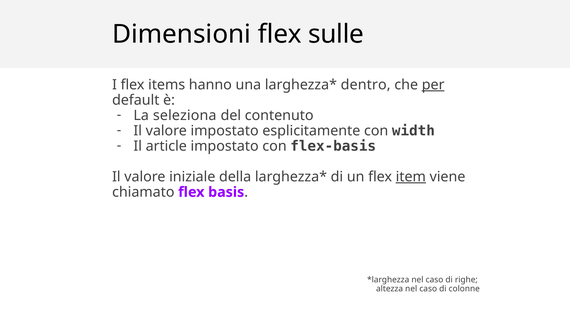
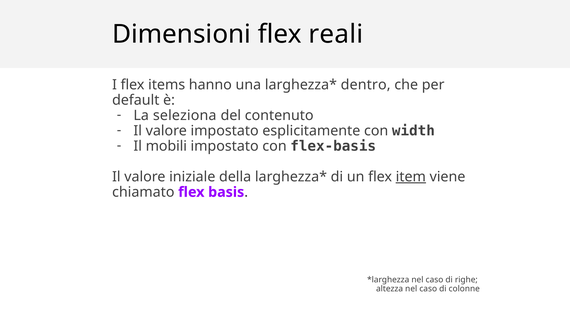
sulle: sulle -> reali (336, 34)
per underline: present -> none (433, 85)
article: article -> mobili (166, 146)
